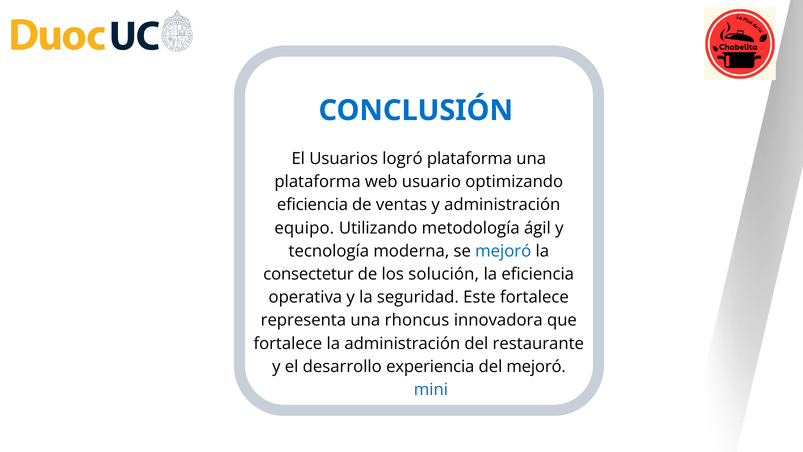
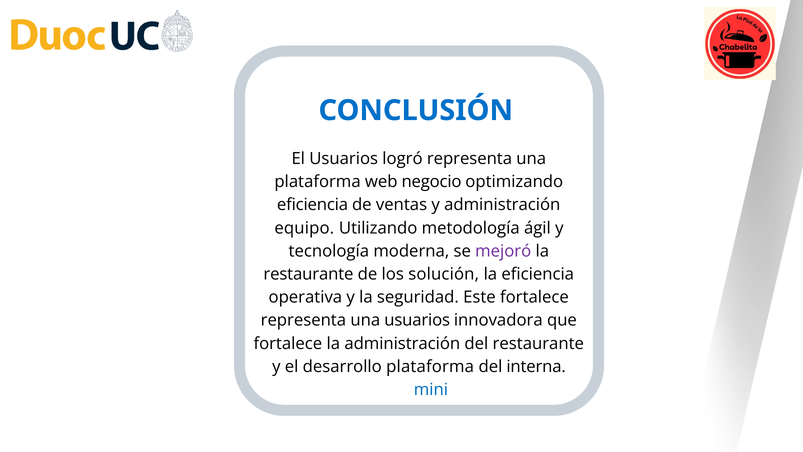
logró plataforma: plataforma -> representa (469, 159)
usuario: usuario -> negocio (432, 182)
mejoró colour: blue -> purple (503, 251)
consectetur: consectetur -> restaurante (308, 274)
una rhoncus: rhoncus -> usuarios (417, 320)
desarrollo experiencia: experiencia -> plataforma (430, 366)
del mejoró: mejoró -> interna (536, 366)
